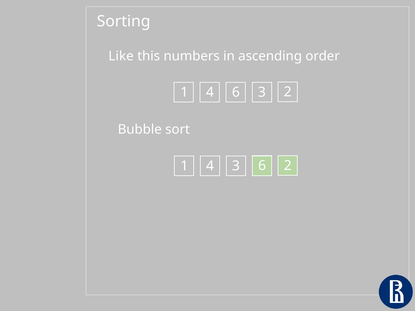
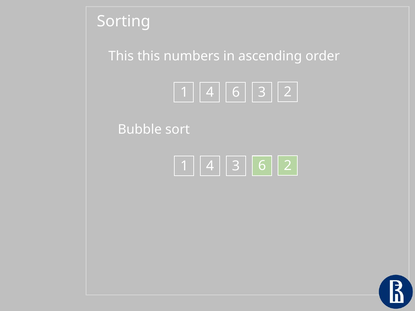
Like: Like -> This (121, 56)
